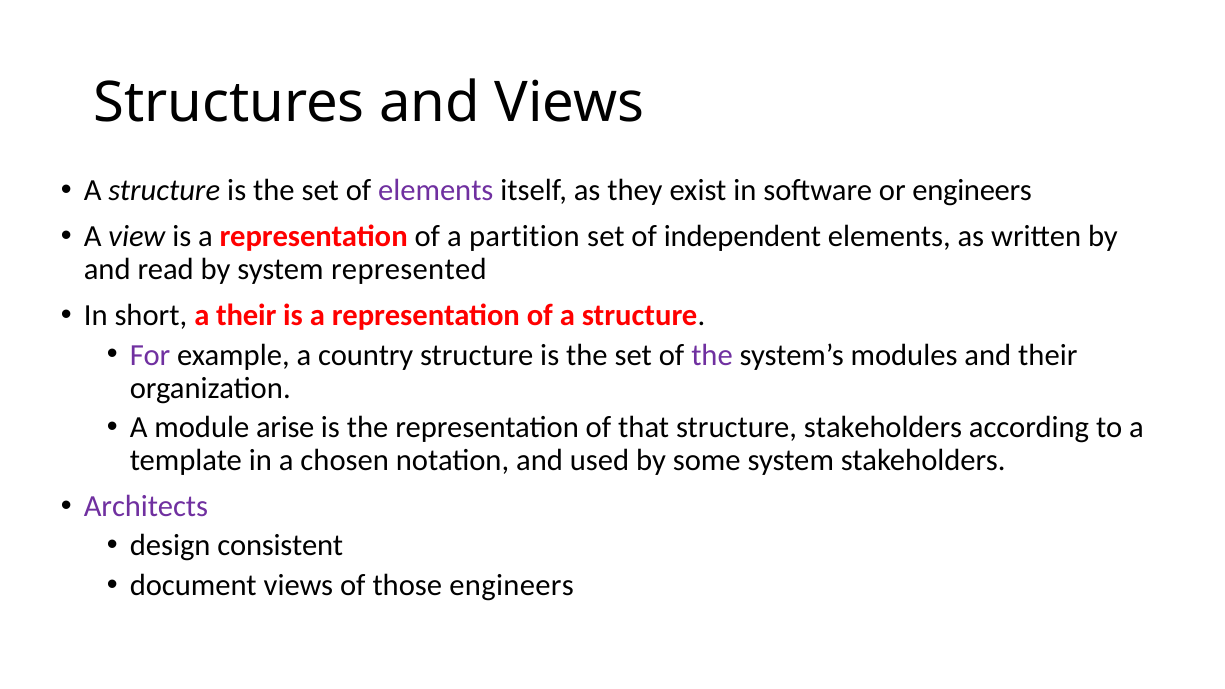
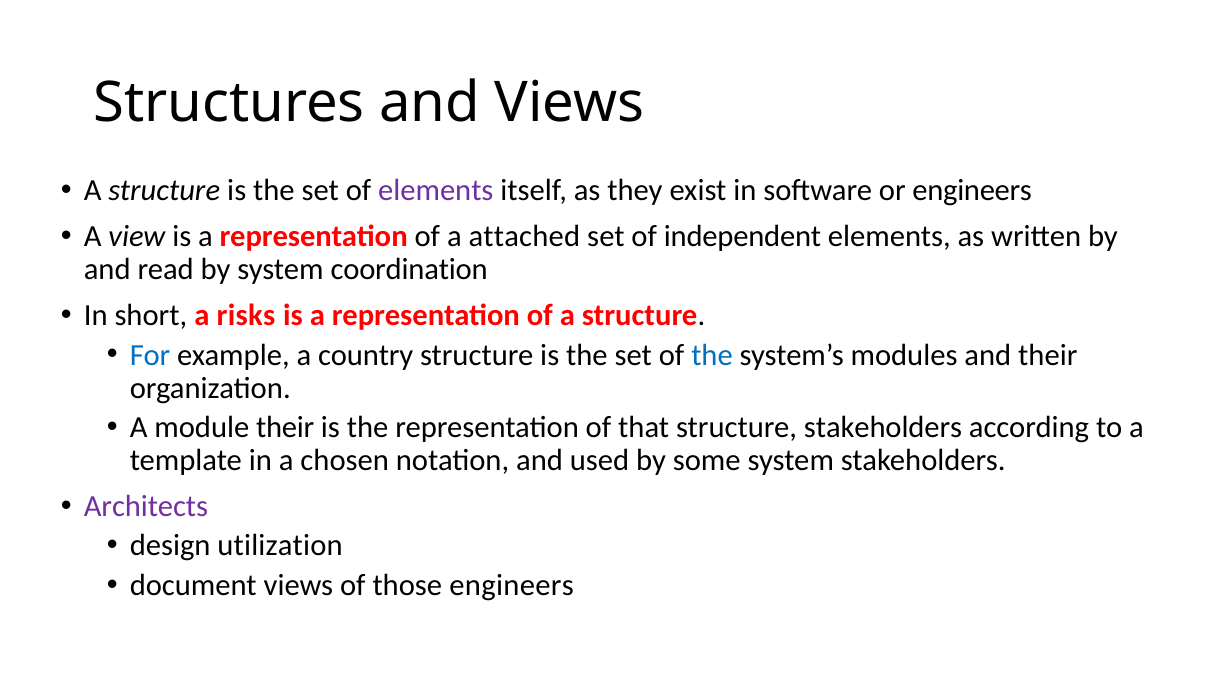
partition: partition -> attached (524, 237)
represented: represented -> coordination (409, 270)
a their: their -> risks (246, 316)
For colour: purple -> blue (150, 355)
the colour: purple -> blue (712, 355)
module arise: arise -> their (285, 427)
consistent: consistent -> utilization (280, 546)
